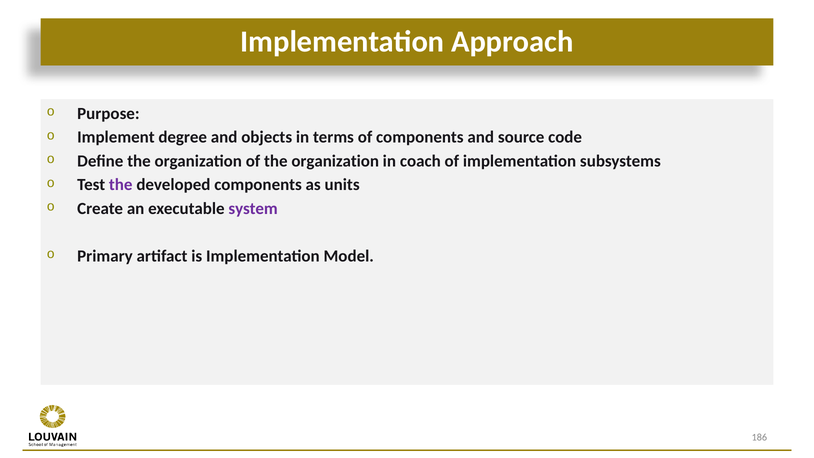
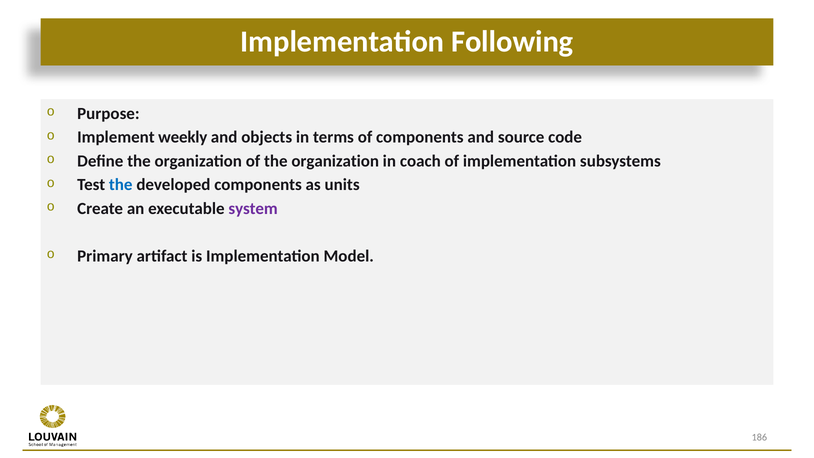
Approach: Approach -> Following (512, 42)
degree: degree -> weekly (183, 137)
the colour: purple -> blue (121, 185)
